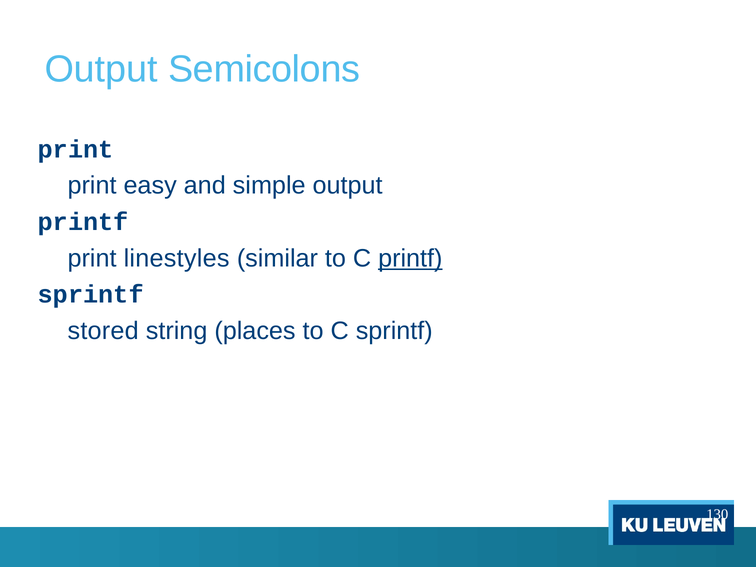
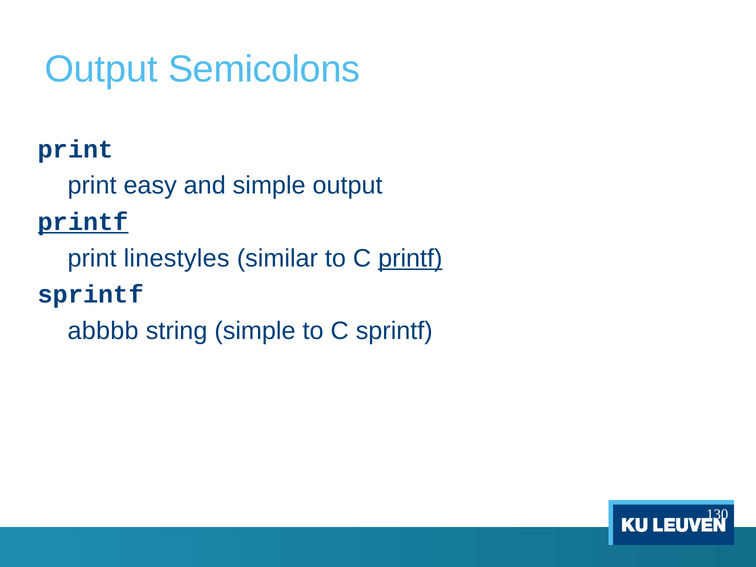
printf underline: none -> present (83, 222)
stored: stored -> abbbb (103, 331)
string places: places -> simple (255, 331)
